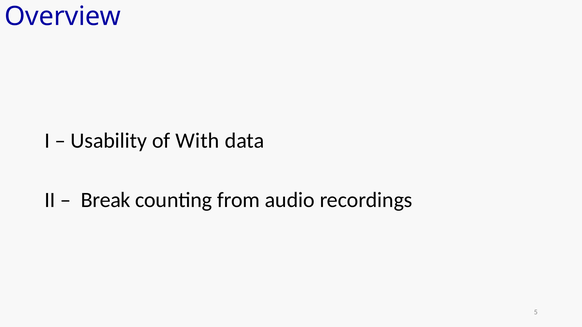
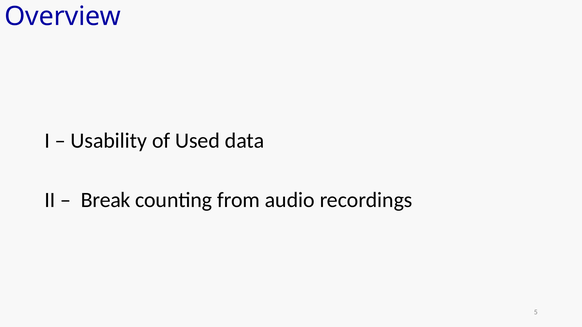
With: With -> Used (198, 141)
